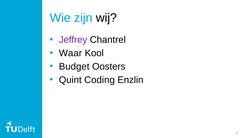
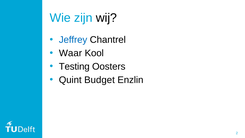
Jeffrey colour: purple -> blue (73, 40)
Budget: Budget -> Testing (74, 66)
Coding: Coding -> Budget (100, 80)
